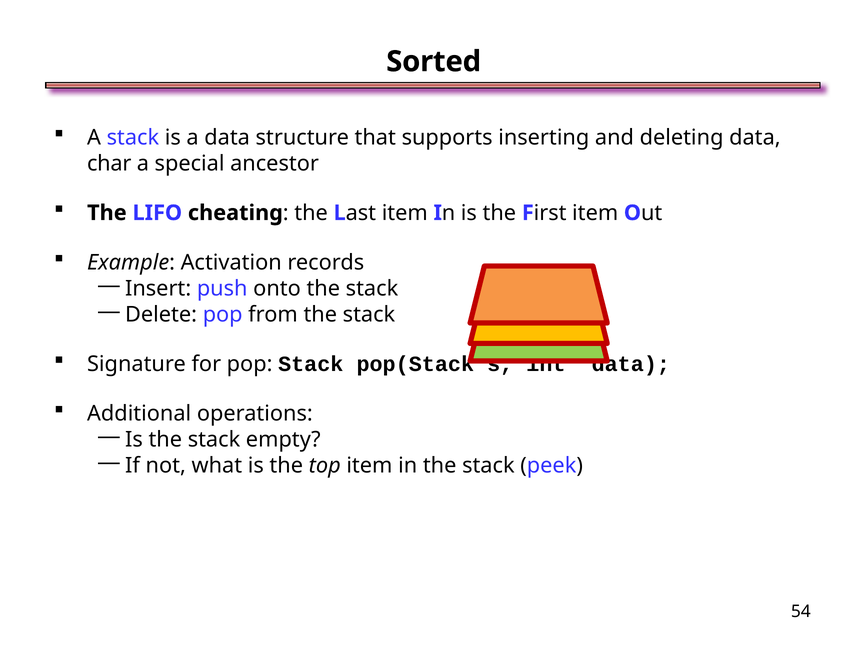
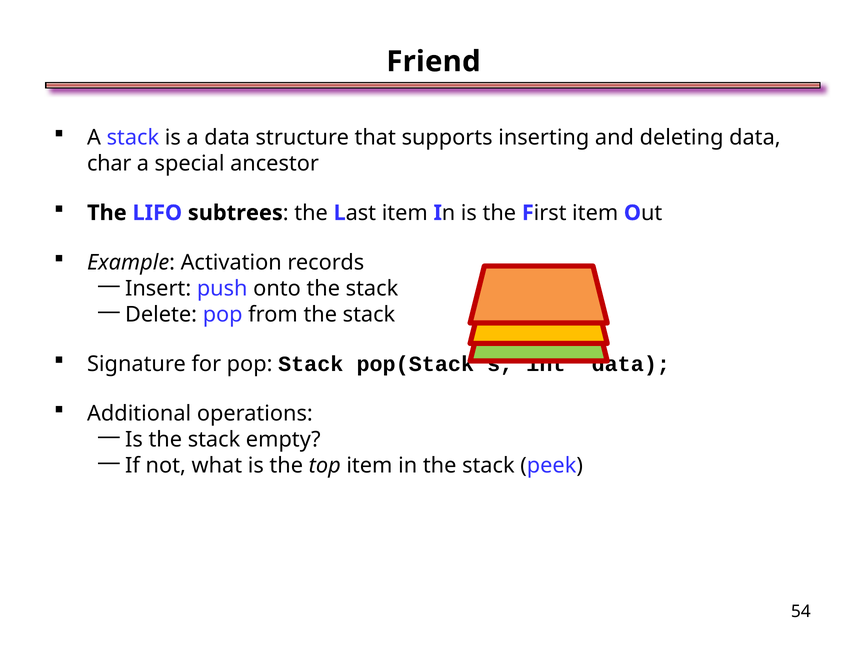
Sorted: Sorted -> Friend (433, 62)
cheating: cheating -> subtrees (235, 213)
